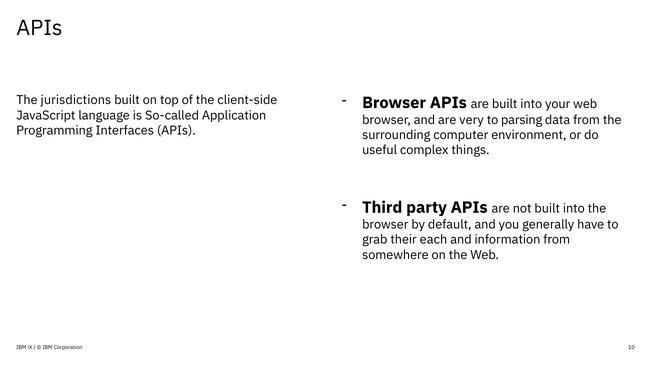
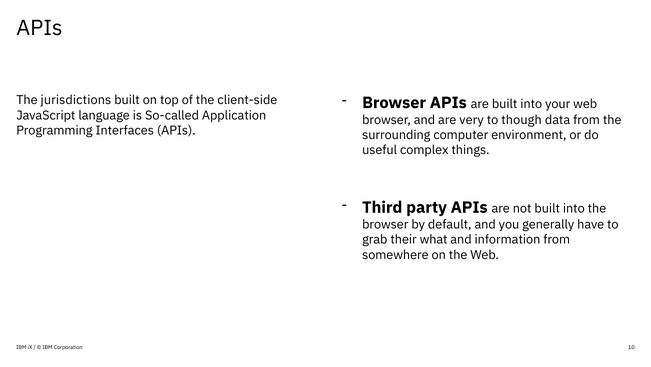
parsing: parsing -> though (522, 120)
each: each -> what (434, 239)
